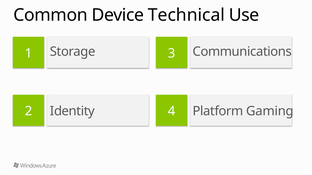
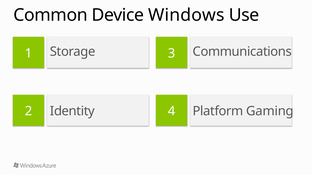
Technical: Technical -> Windows (186, 15)
